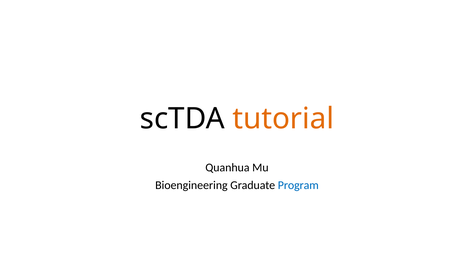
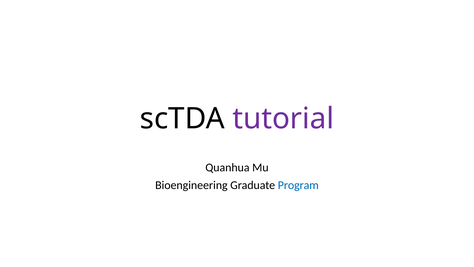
tutorial colour: orange -> purple (283, 118)
